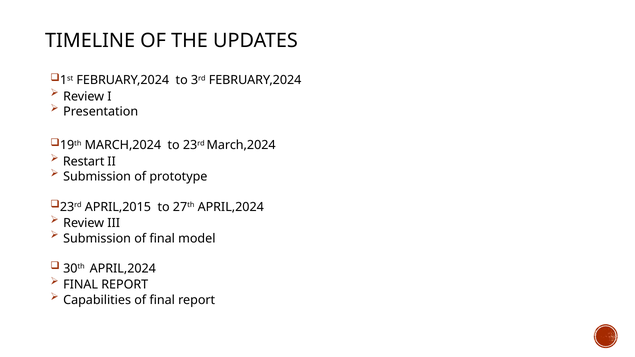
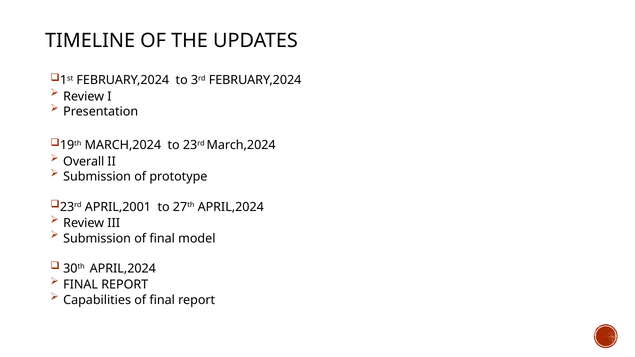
Restart: Restart -> Overall (84, 162)
APRIL,2015: APRIL,2015 -> APRIL,2001 (118, 207)
